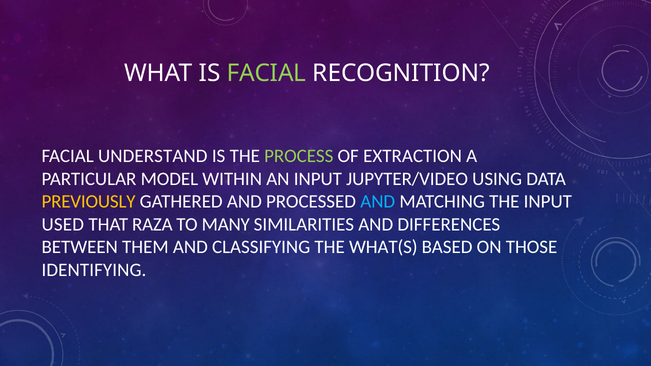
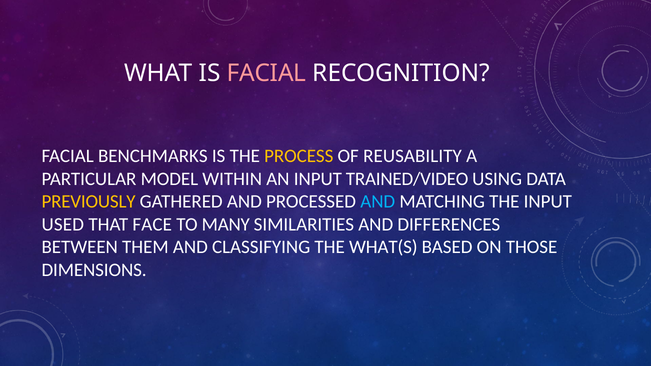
FACIAL colour: light green -> pink (267, 73)
UNDERSTAND: UNDERSTAND -> BENCHMARKS (153, 156)
PROCESS colour: light green -> yellow (299, 156)
EXTRACTION: EXTRACTION -> REUSABILITY (412, 156)
JUPYTER/VIDEO: JUPYTER/VIDEO -> TRAINED/VIDEO (407, 179)
RAZA: RAZA -> FACE (152, 224)
IDENTIFYING: IDENTIFYING -> DIMENSIONS (94, 270)
